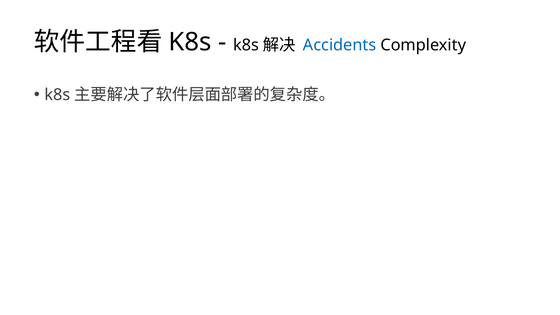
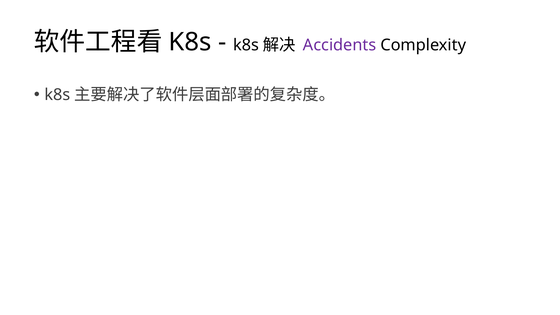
Accidents colour: blue -> purple (340, 45)
